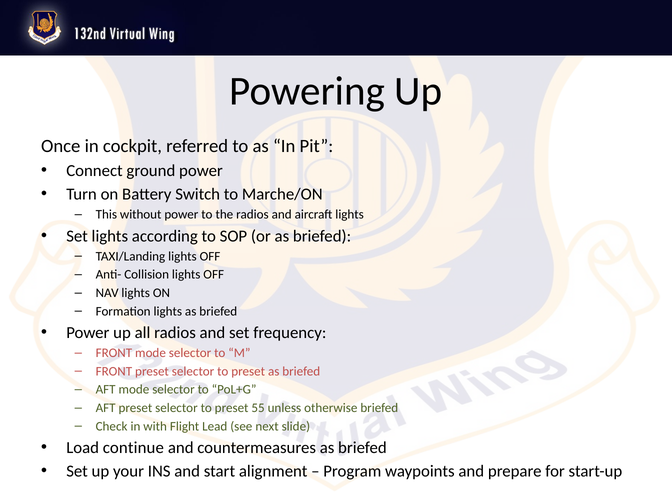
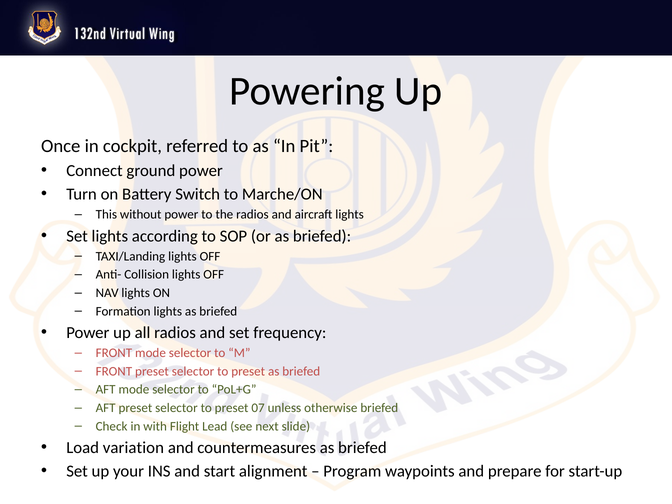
55: 55 -> 07 (258, 408)
continue: continue -> variation (133, 448)
